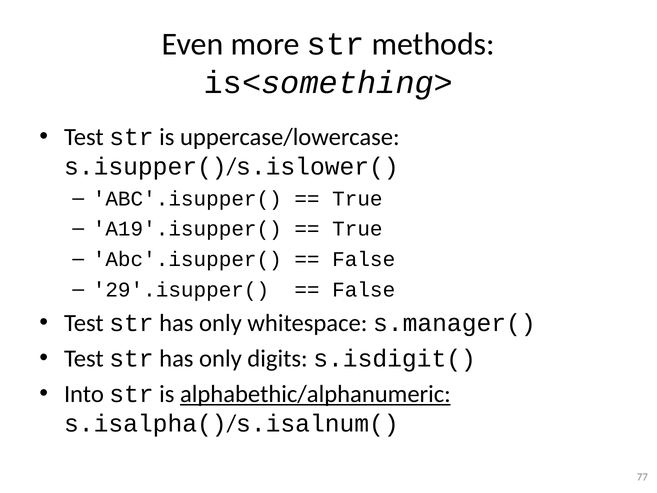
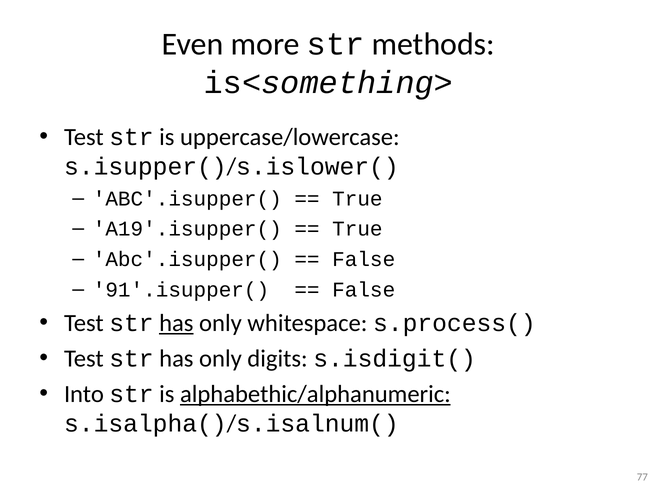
29'.isupper(: 29'.isupper( -> 91'.isupper( (181, 290)
has underline: none -> present (176, 323)
s.manager(: s.manager( -> s.process( (454, 323)
